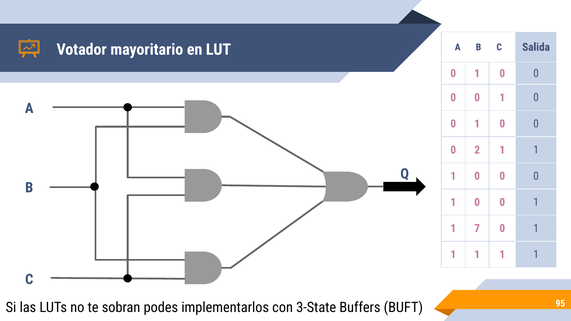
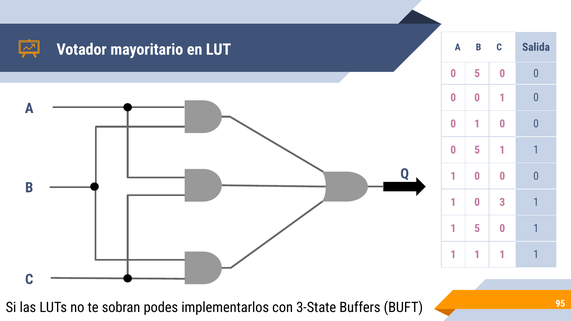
1: 1 -> 5 (477, 73)
2: 2 -> 5 (477, 150)
0: 0 -> 3 (502, 202)
1 7: 7 -> 5 (477, 228)
